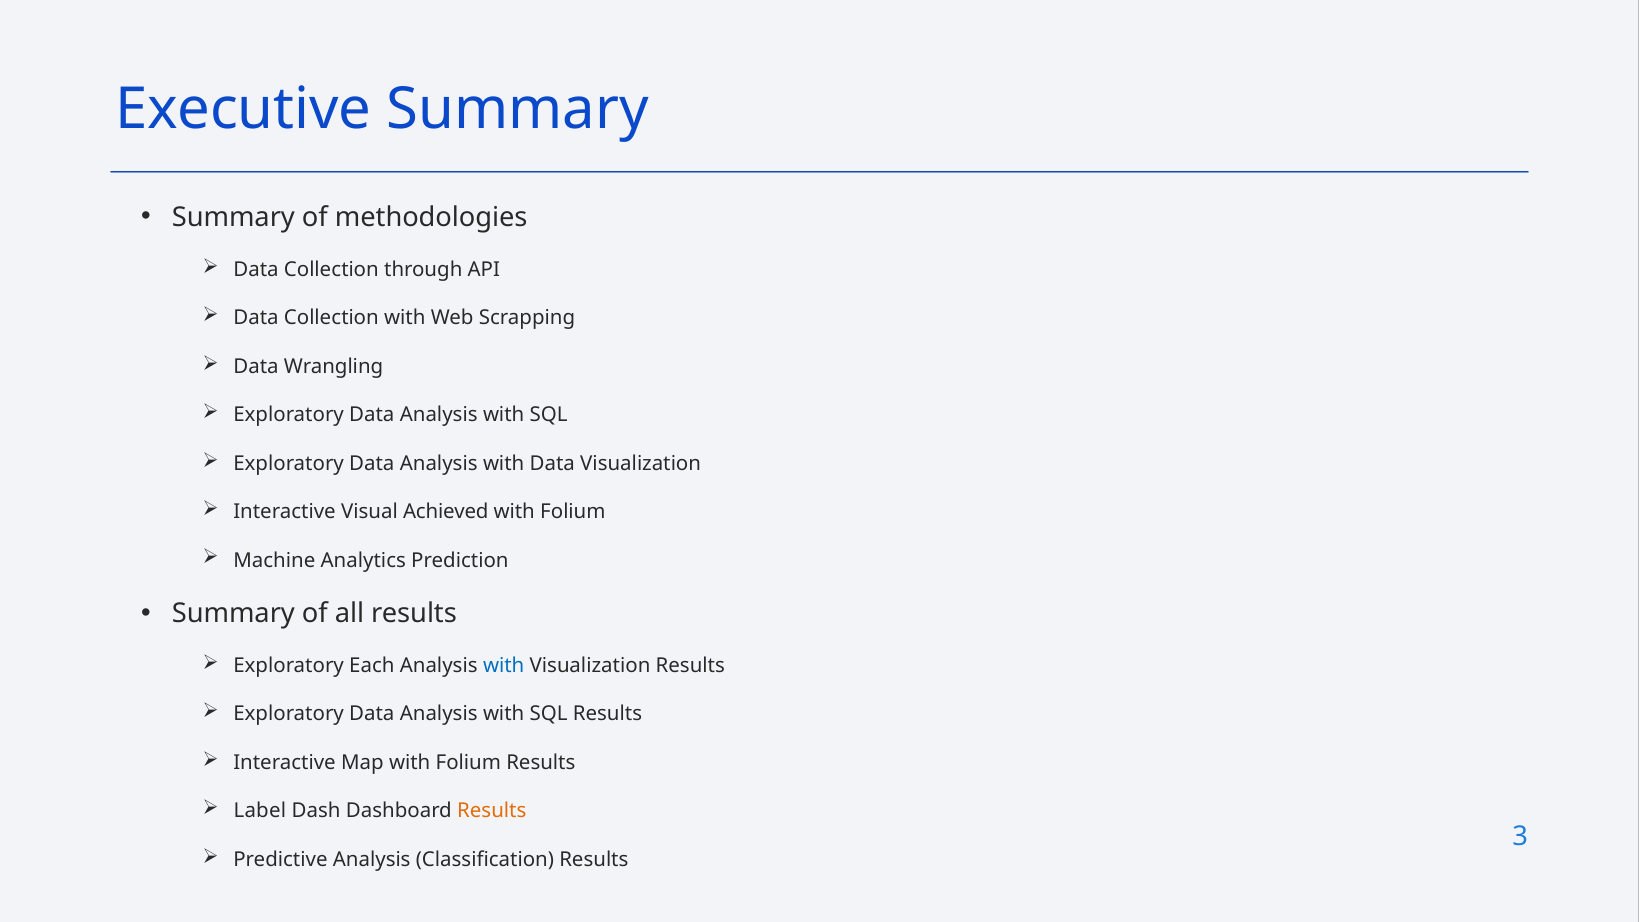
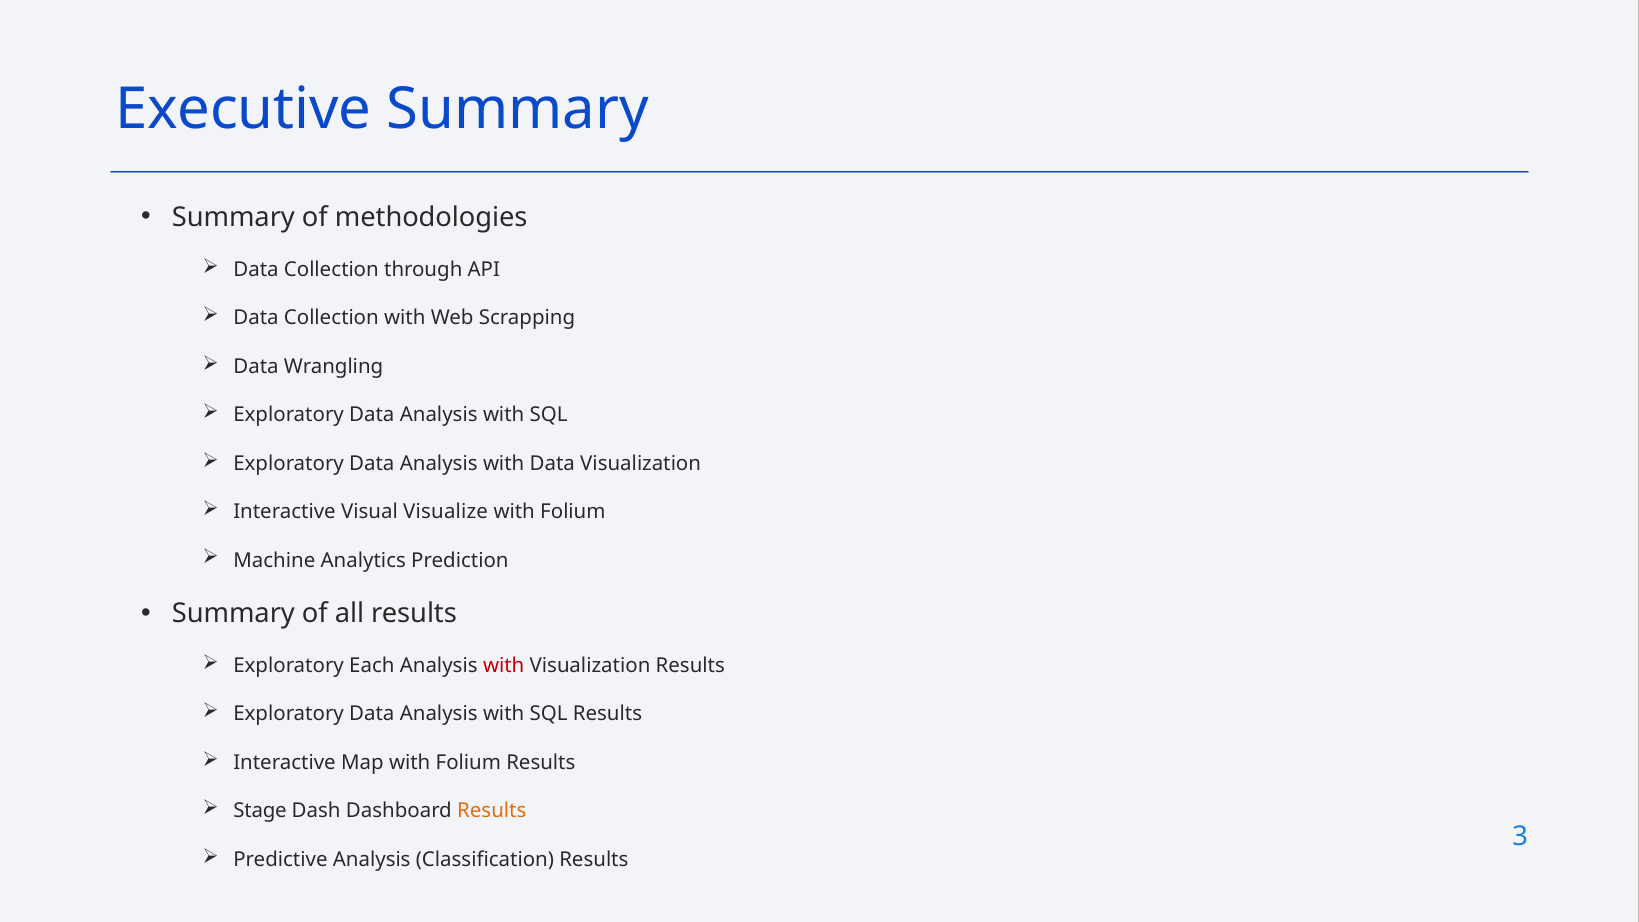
Achieved: Achieved -> Visualize (446, 512)
with colour: blue -> red (504, 666)
Label: Label -> Stage (260, 811)
